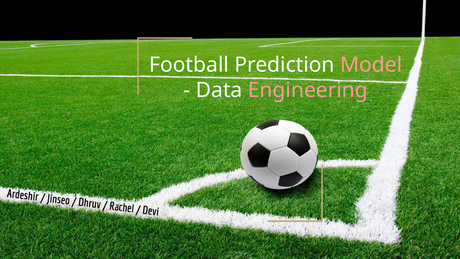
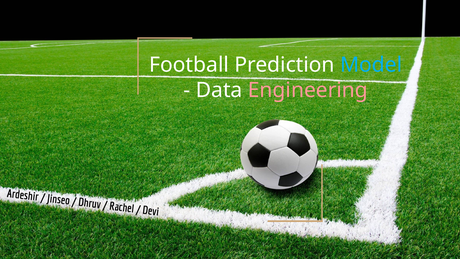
Model colour: pink -> light blue (371, 65)
